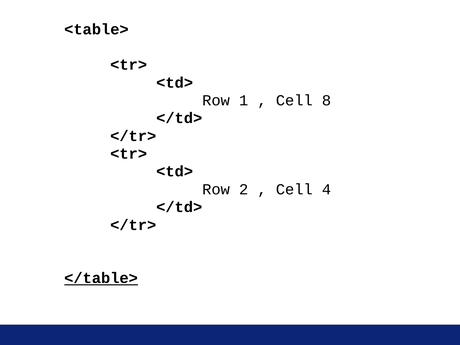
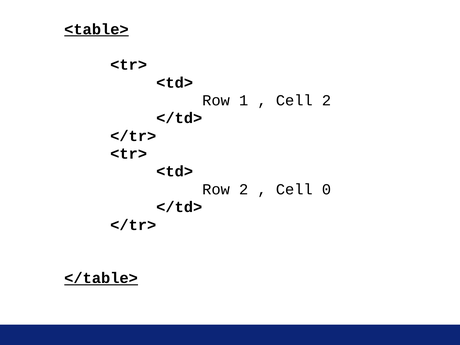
<table> underline: none -> present (96, 29)
Cell 8: 8 -> 2 (326, 100)
4: 4 -> 0 (326, 189)
